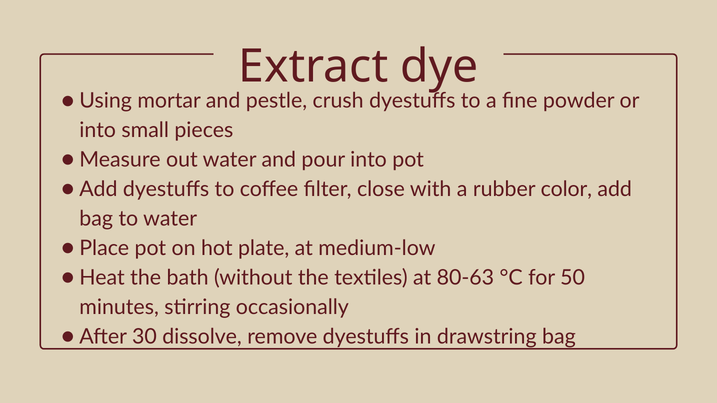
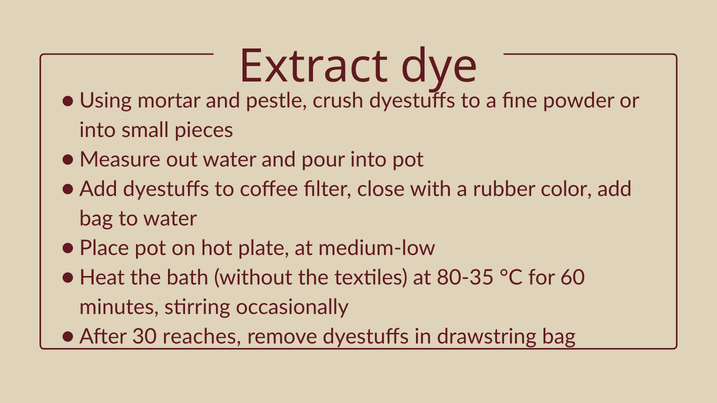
80-63: 80-63 -> 80-35 (465, 278)
50: 50 -> 60 (573, 278)
dissolve: dissolve -> reaches (202, 337)
